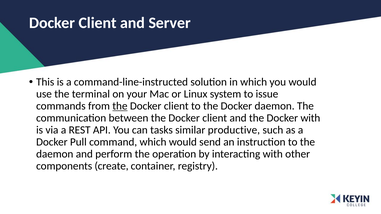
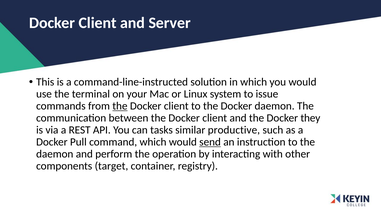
Docker with: with -> they (310, 118)
send underline: none -> present (210, 142)
create: create -> target (111, 166)
